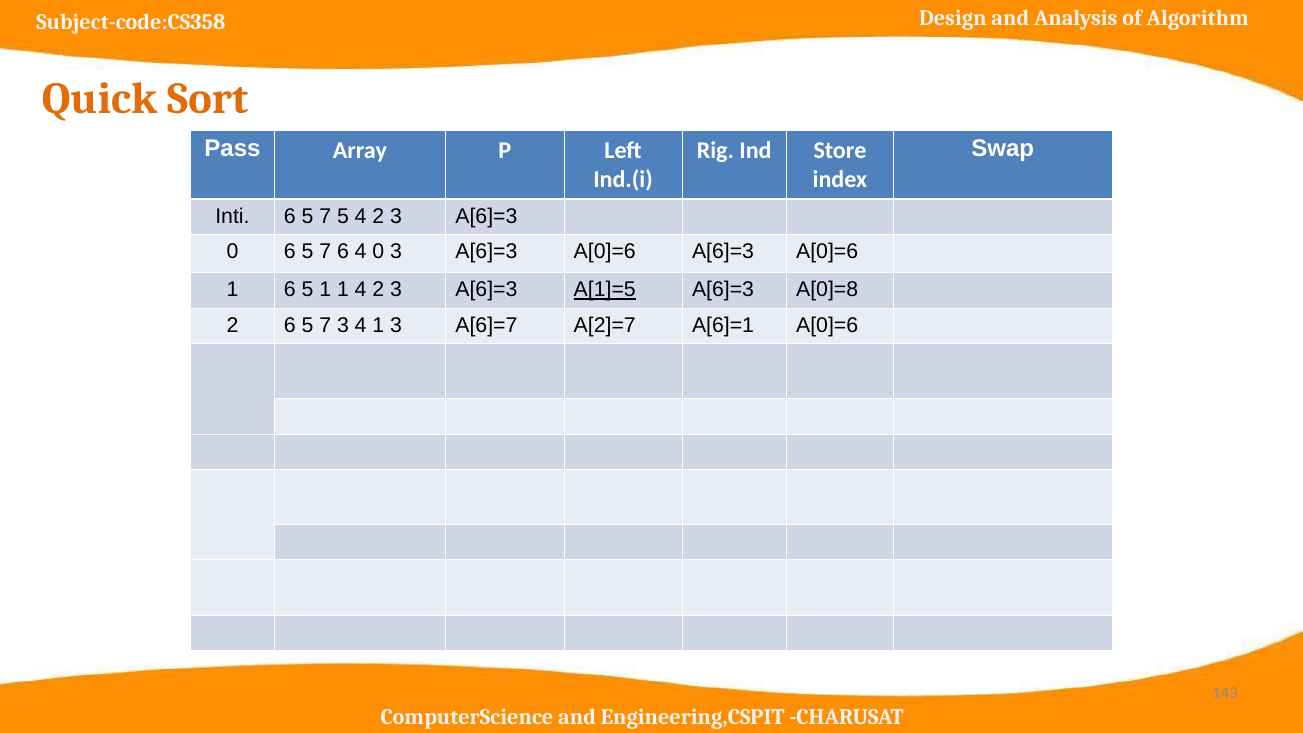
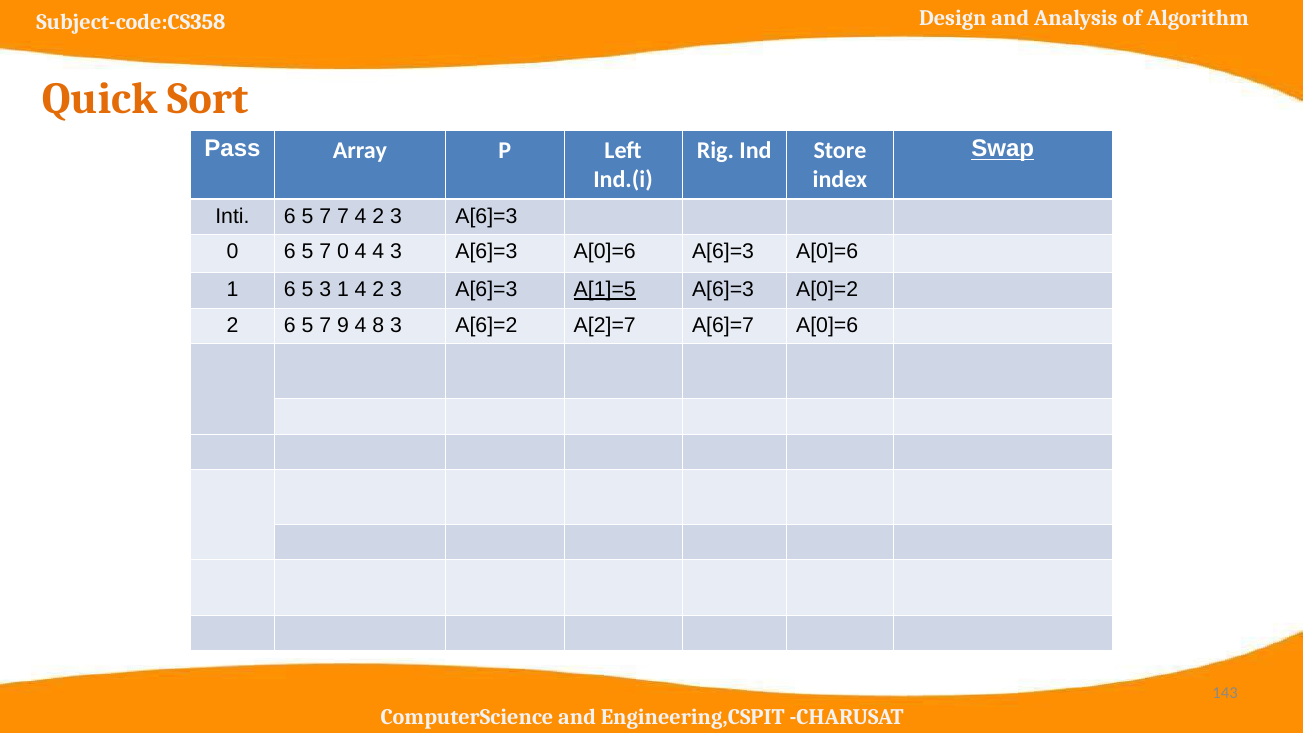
Swap underline: none -> present (1003, 149)
7 5: 5 -> 7 (343, 216)
7 6: 6 -> 0 (343, 252)
4 0: 0 -> 4 (378, 252)
5 1: 1 -> 3 (325, 290)
A[0]=8: A[0]=8 -> A[0]=2 (827, 290)
7 3: 3 -> 9 (343, 325)
4 1: 1 -> 8 (378, 325)
A[6]=7: A[6]=7 -> A[6]=2 (486, 325)
A[6]=1: A[6]=1 -> A[6]=7 (723, 325)
